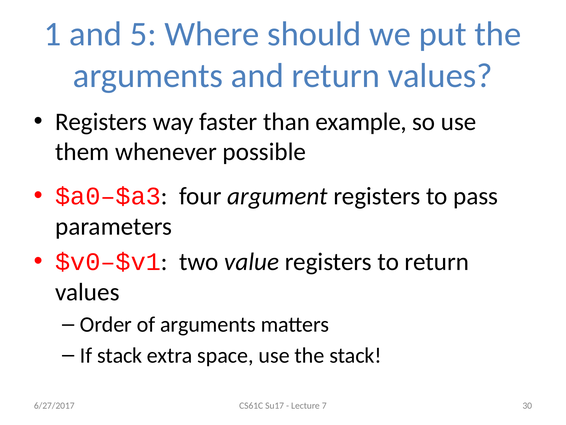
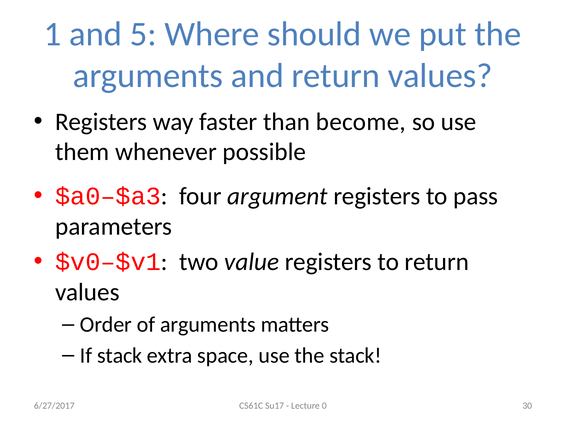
example: example -> become (361, 122)
7: 7 -> 0 (324, 405)
